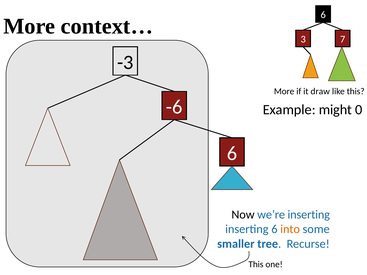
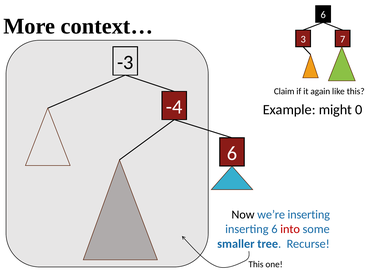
More: More -> Claim (284, 92)
draw: draw -> again (320, 92)
-6: -6 -> -4 (174, 107)
into colour: orange -> red (290, 229)
